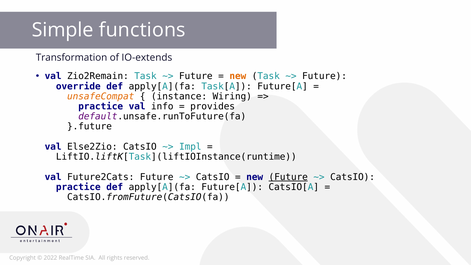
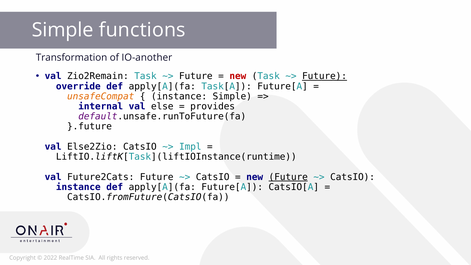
IO-extends: IO-extends -> IO-another (147, 58)
new colour: orange -> red (238, 76)
Future underline: none -> present (325, 76)
instance Wiring: Wiring -> Simple (232, 96)
practice: practice -> internal (101, 106)
info: info -> else (162, 106)
practice: practice -> instance (78, 187)
